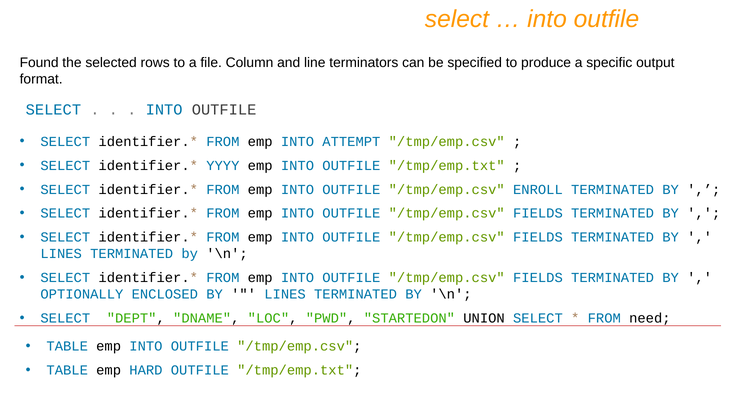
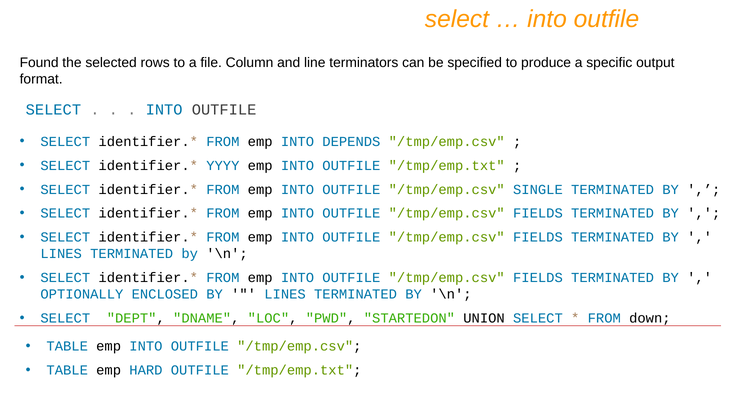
ATTEMPT: ATTEMPT -> DEPENDS (351, 142)
ENROLL: ENROLL -> SINGLE (538, 190)
need: need -> down (650, 319)
